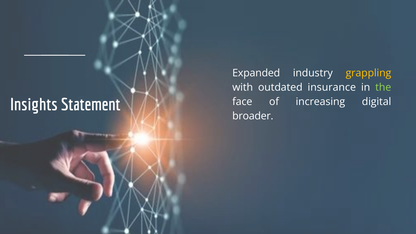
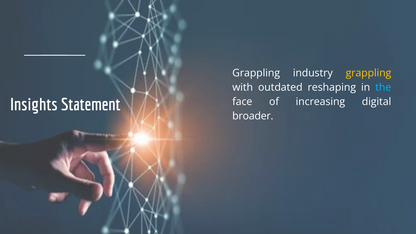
Expanded: Expanded -> Grappling (256, 73)
insurance: insurance -> reshaping (332, 87)
the colour: light green -> light blue (383, 87)
